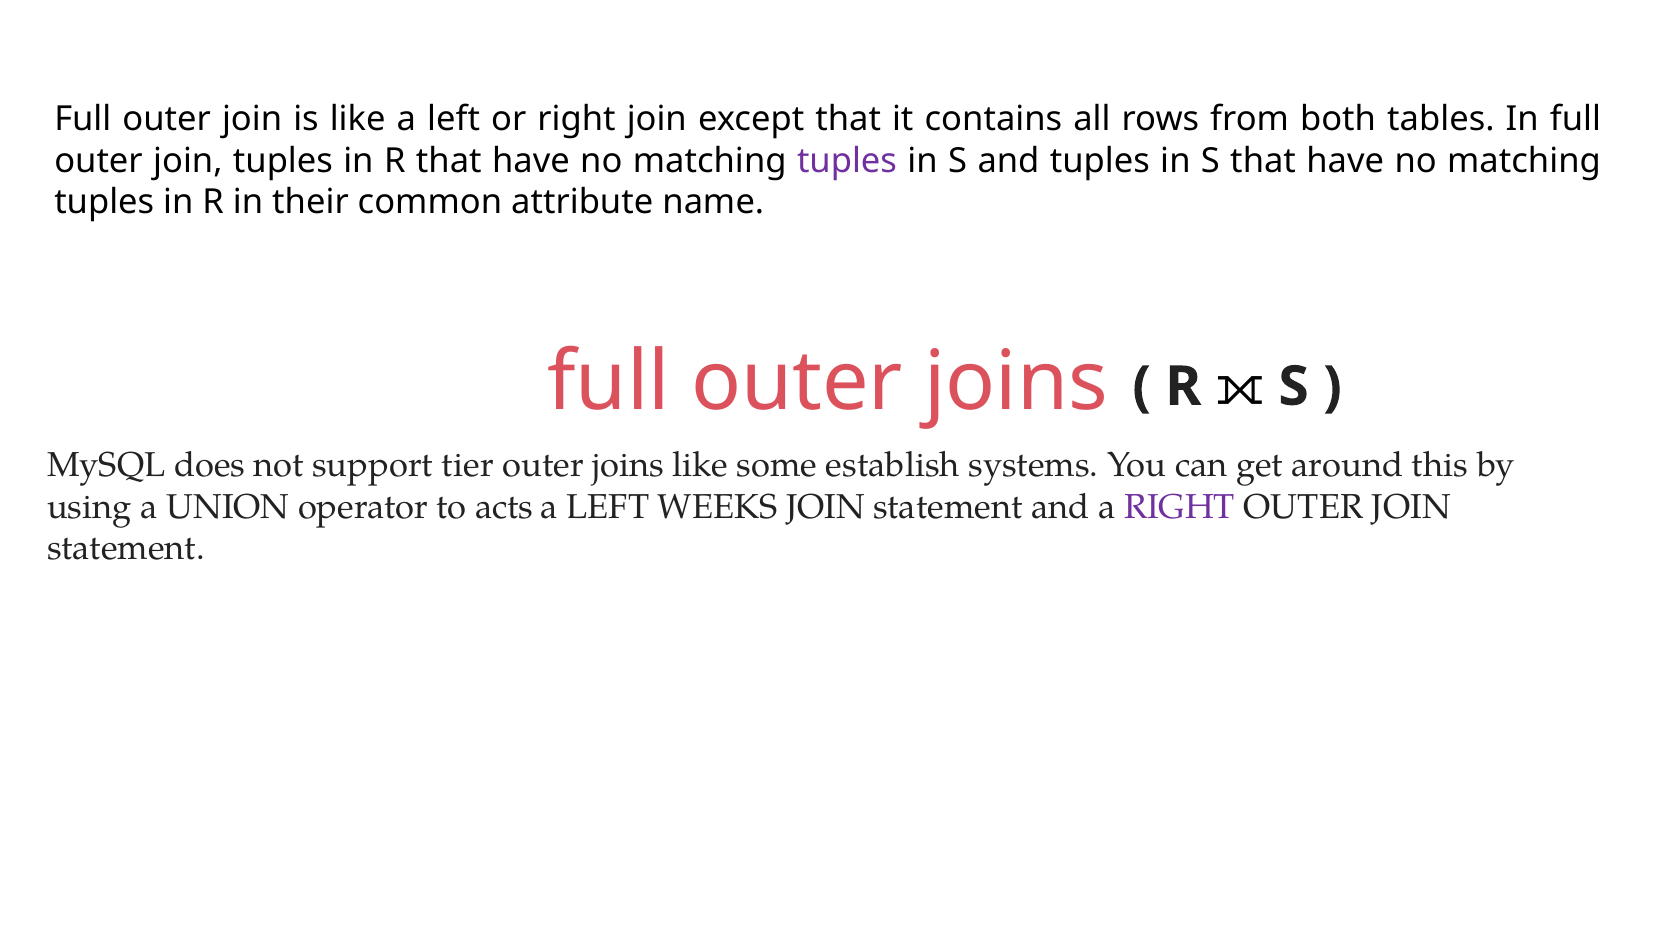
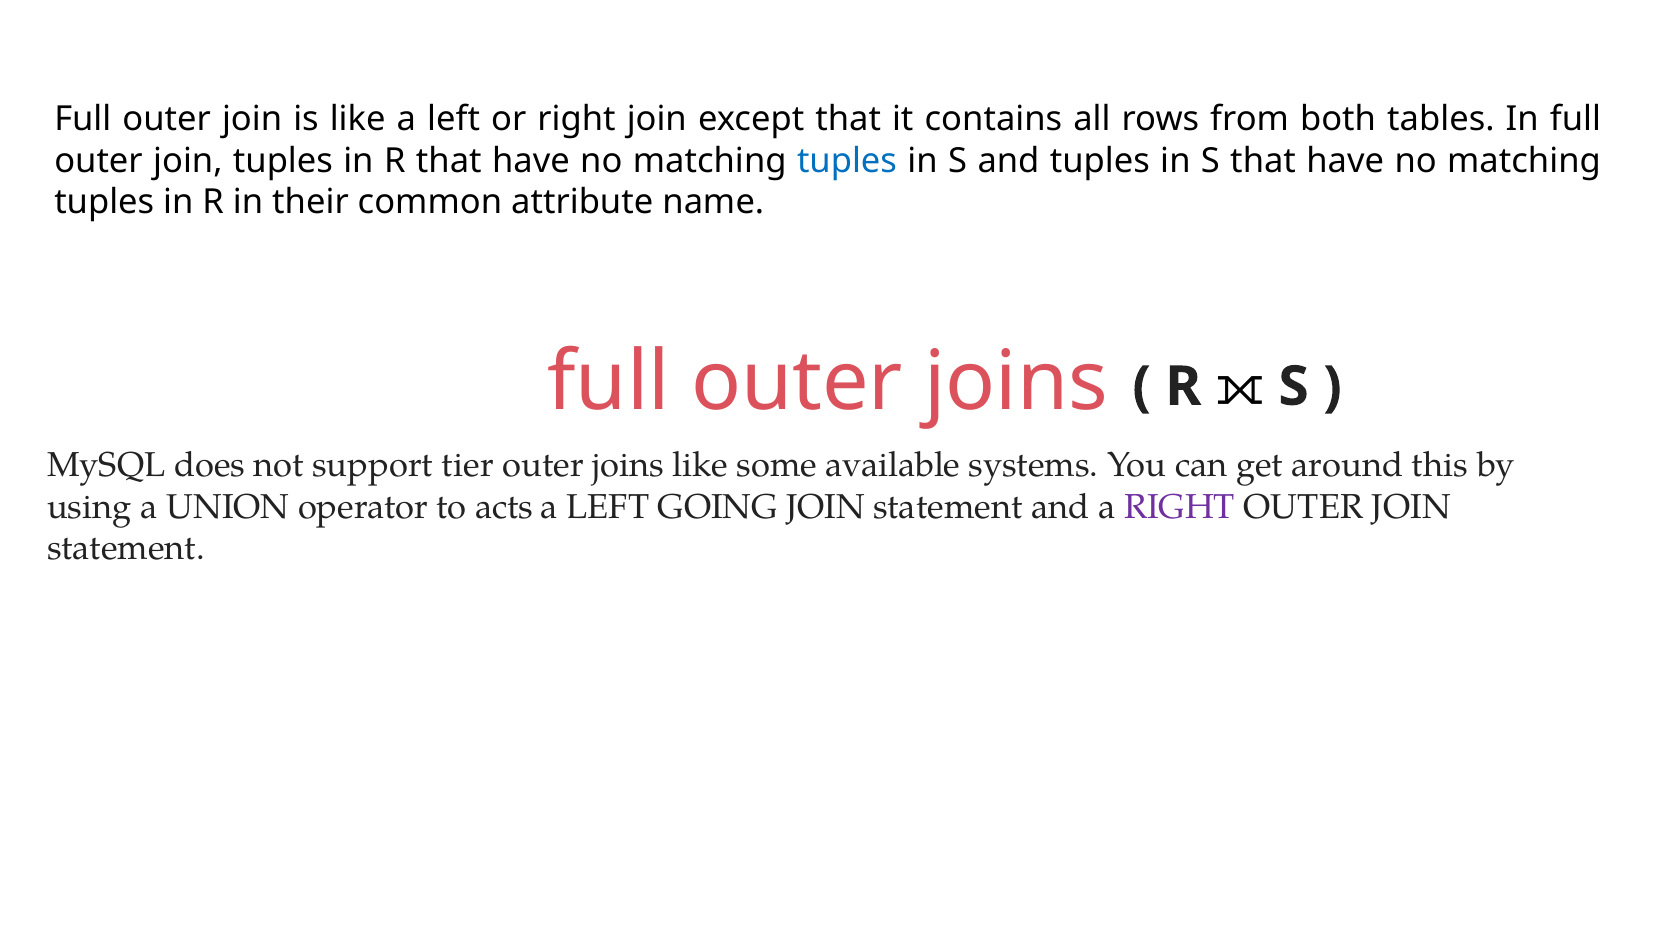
tuples colour: purple -> blue (847, 161)
establish: establish -> available (893, 466)
WEEKS: WEEKS -> GOING (718, 507)
